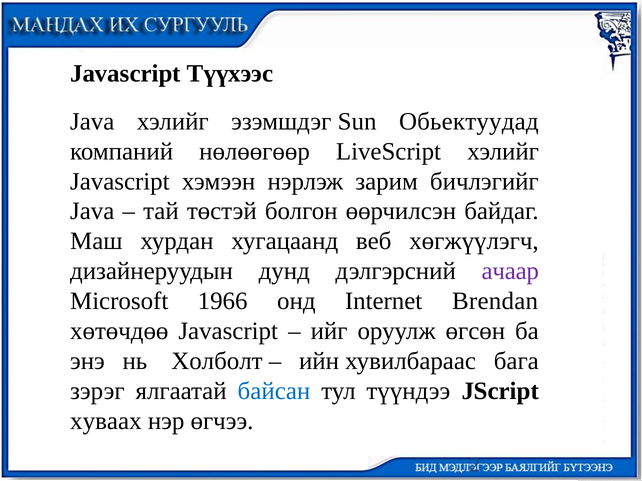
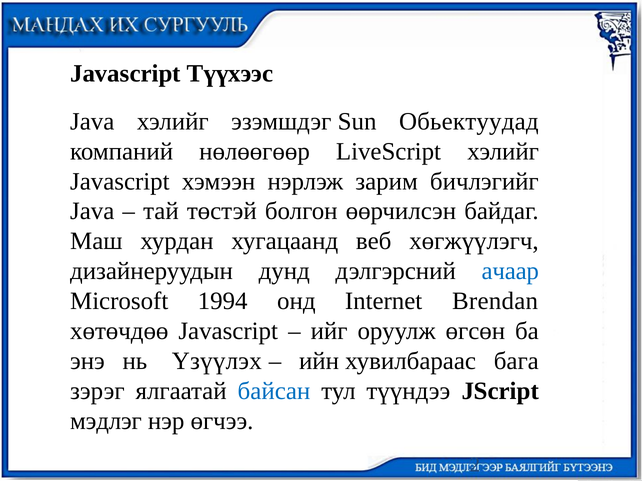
ачаар colour: purple -> blue (510, 271)
1966: 1966 -> 1994 (223, 301)
Холболт: Холболт -> Үзүүлэх (217, 361)
хуваах: хуваах -> мэдлэг (106, 421)
